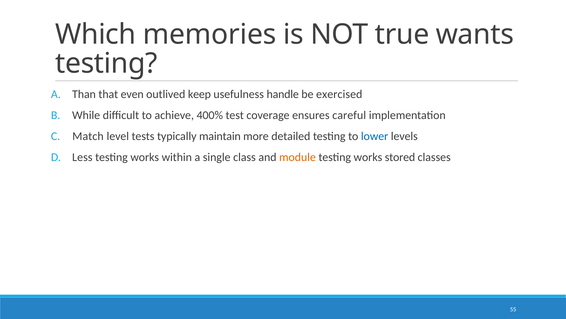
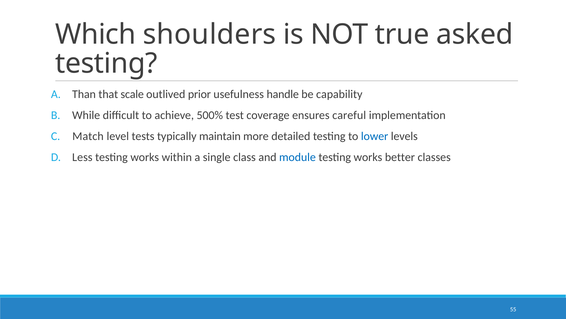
memories: memories -> shoulders (209, 35)
wants: wants -> asked (475, 35)
even: even -> scale (132, 94)
keep: keep -> prior (199, 94)
exercised: exercised -> capability (339, 94)
400%: 400% -> 500% (210, 115)
module colour: orange -> blue (297, 157)
stored: stored -> better (400, 157)
